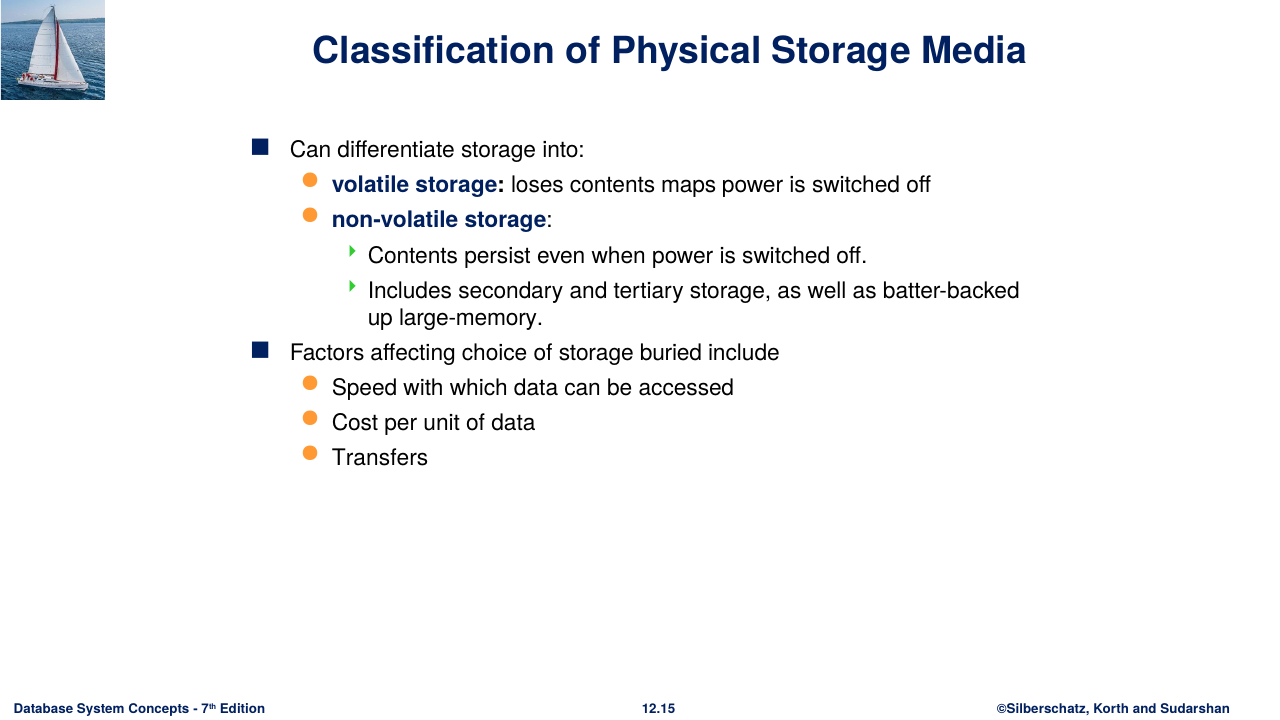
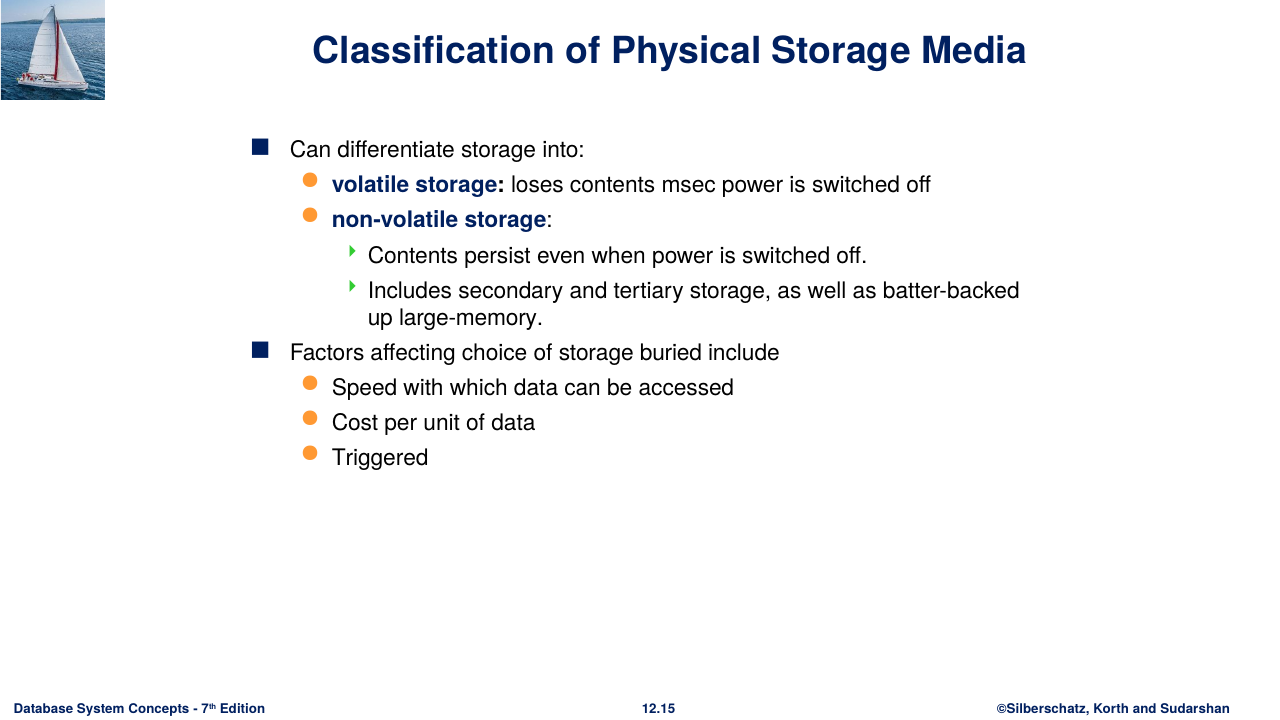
maps: maps -> msec (689, 185)
Transfers: Transfers -> Triggered (380, 458)
